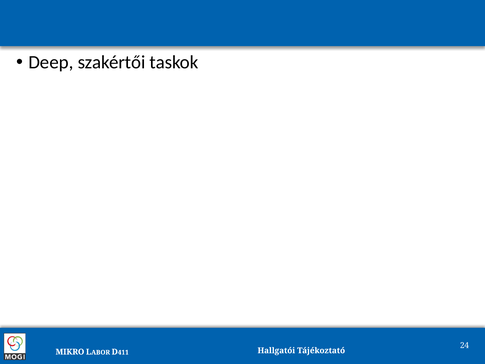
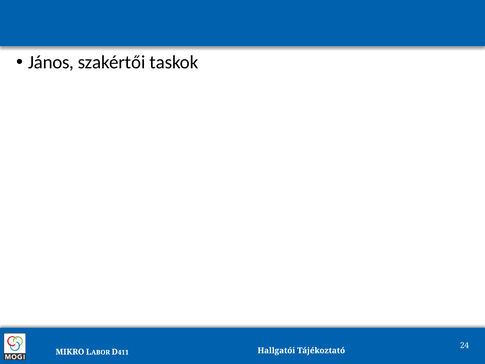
Deep: Deep -> János (51, 62)
